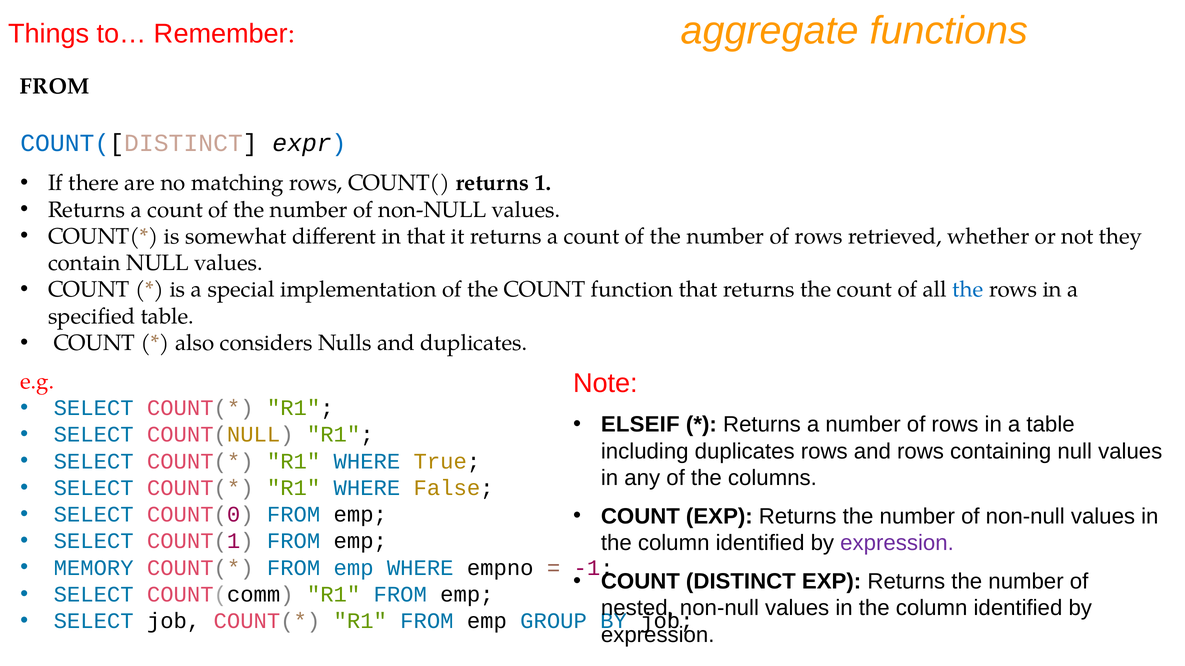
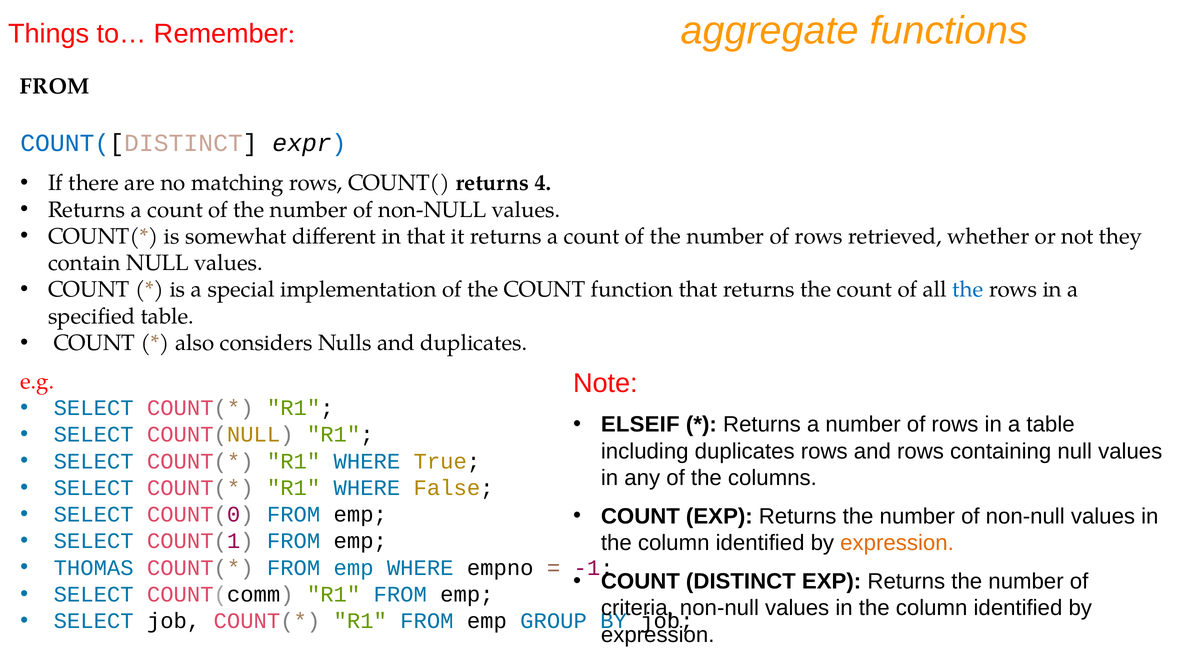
1: 1 -> 4 (543, 183)
expression colour: purple -> orange (897, 543)
MEMORY: MEMORY -> THOMAS (94, 568)
nested: nested -> criteria (637, 609)
